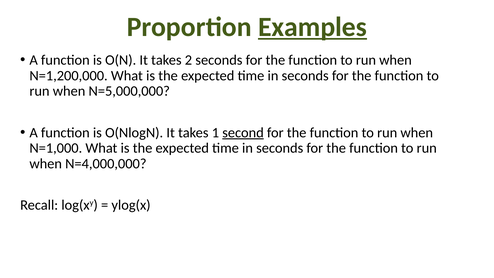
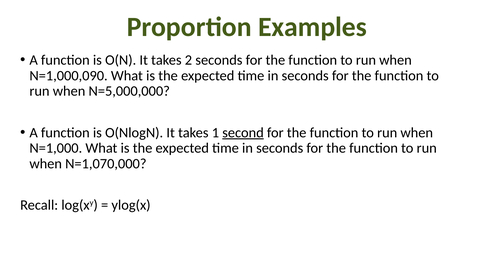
Examples underline: present -> none (312, 27)
N=1,200,000: N=1,200,000 -> N=1,000,090 (69, 76)
N=4,000,000: N=4,000,000 -> N=1,070,000 (106, 164)
